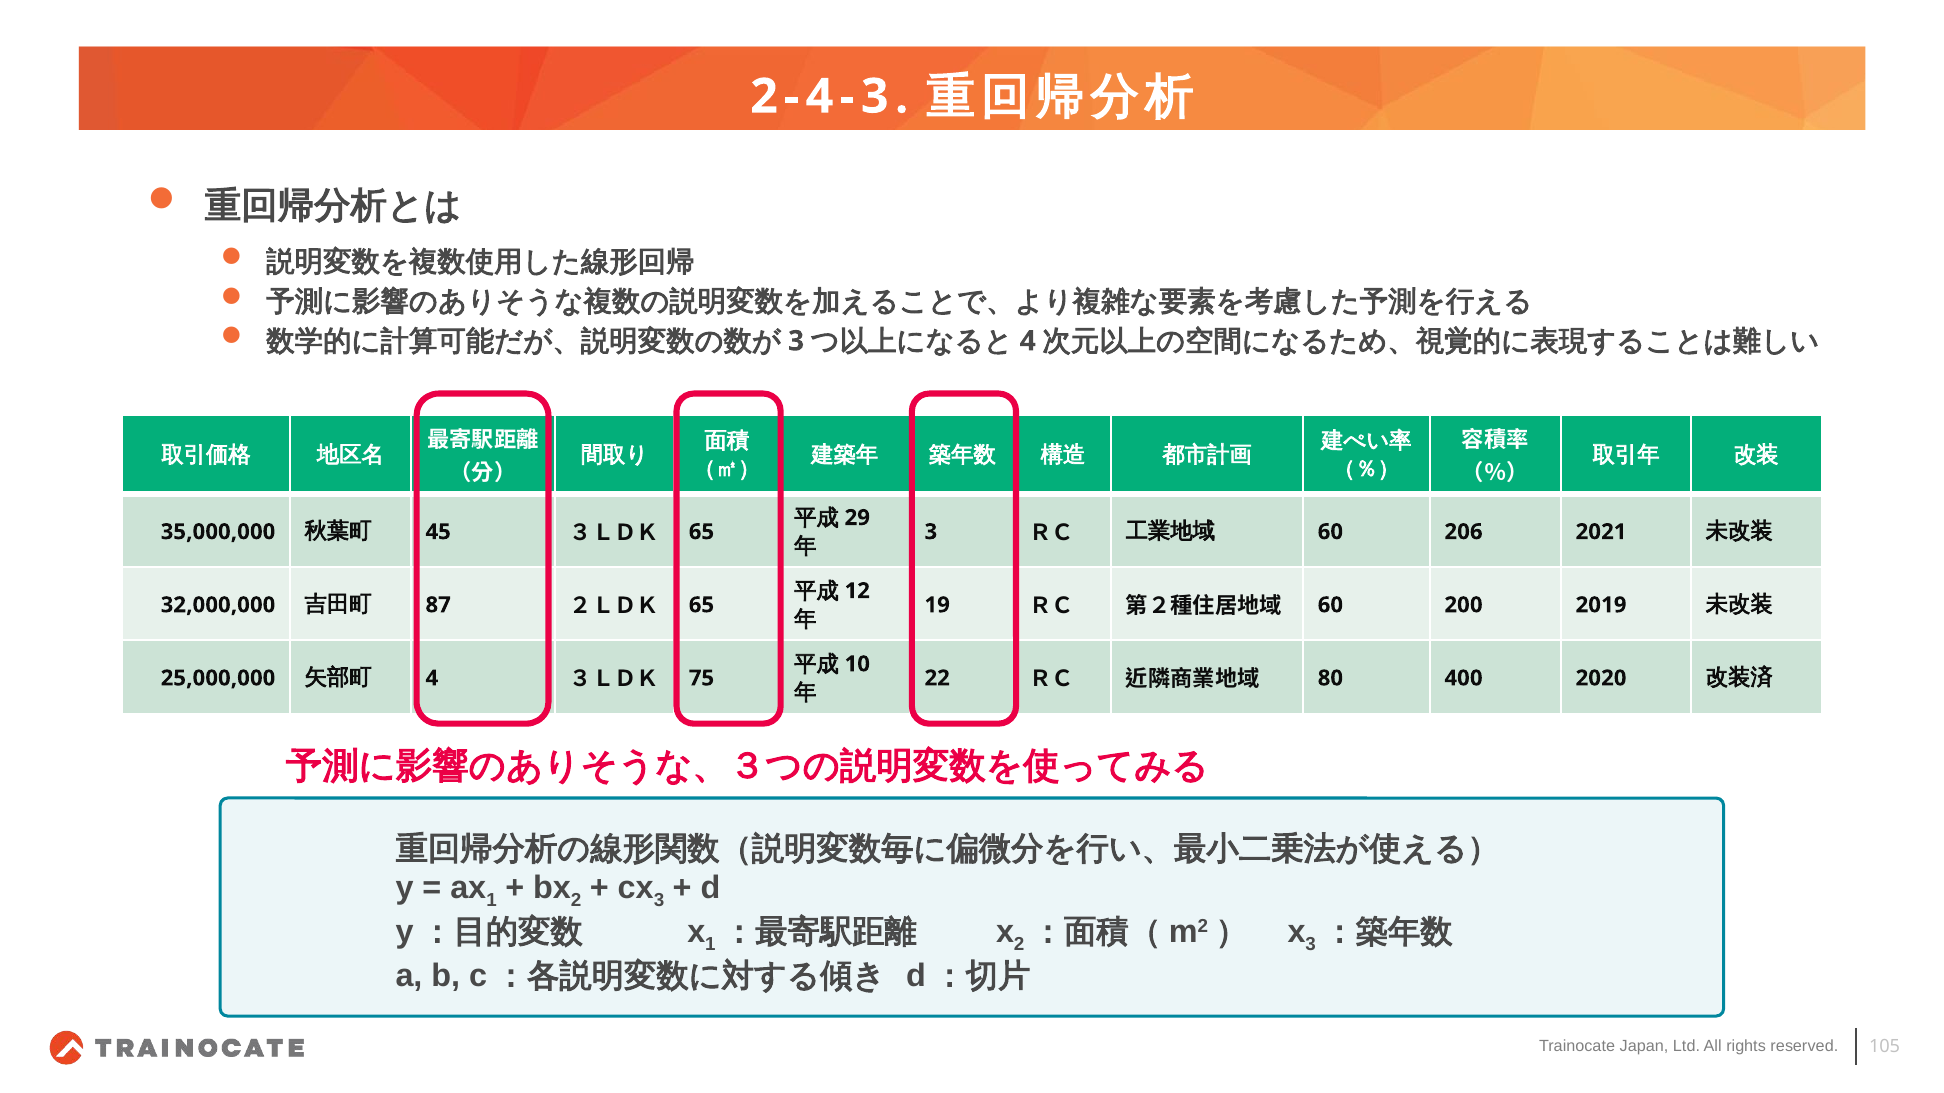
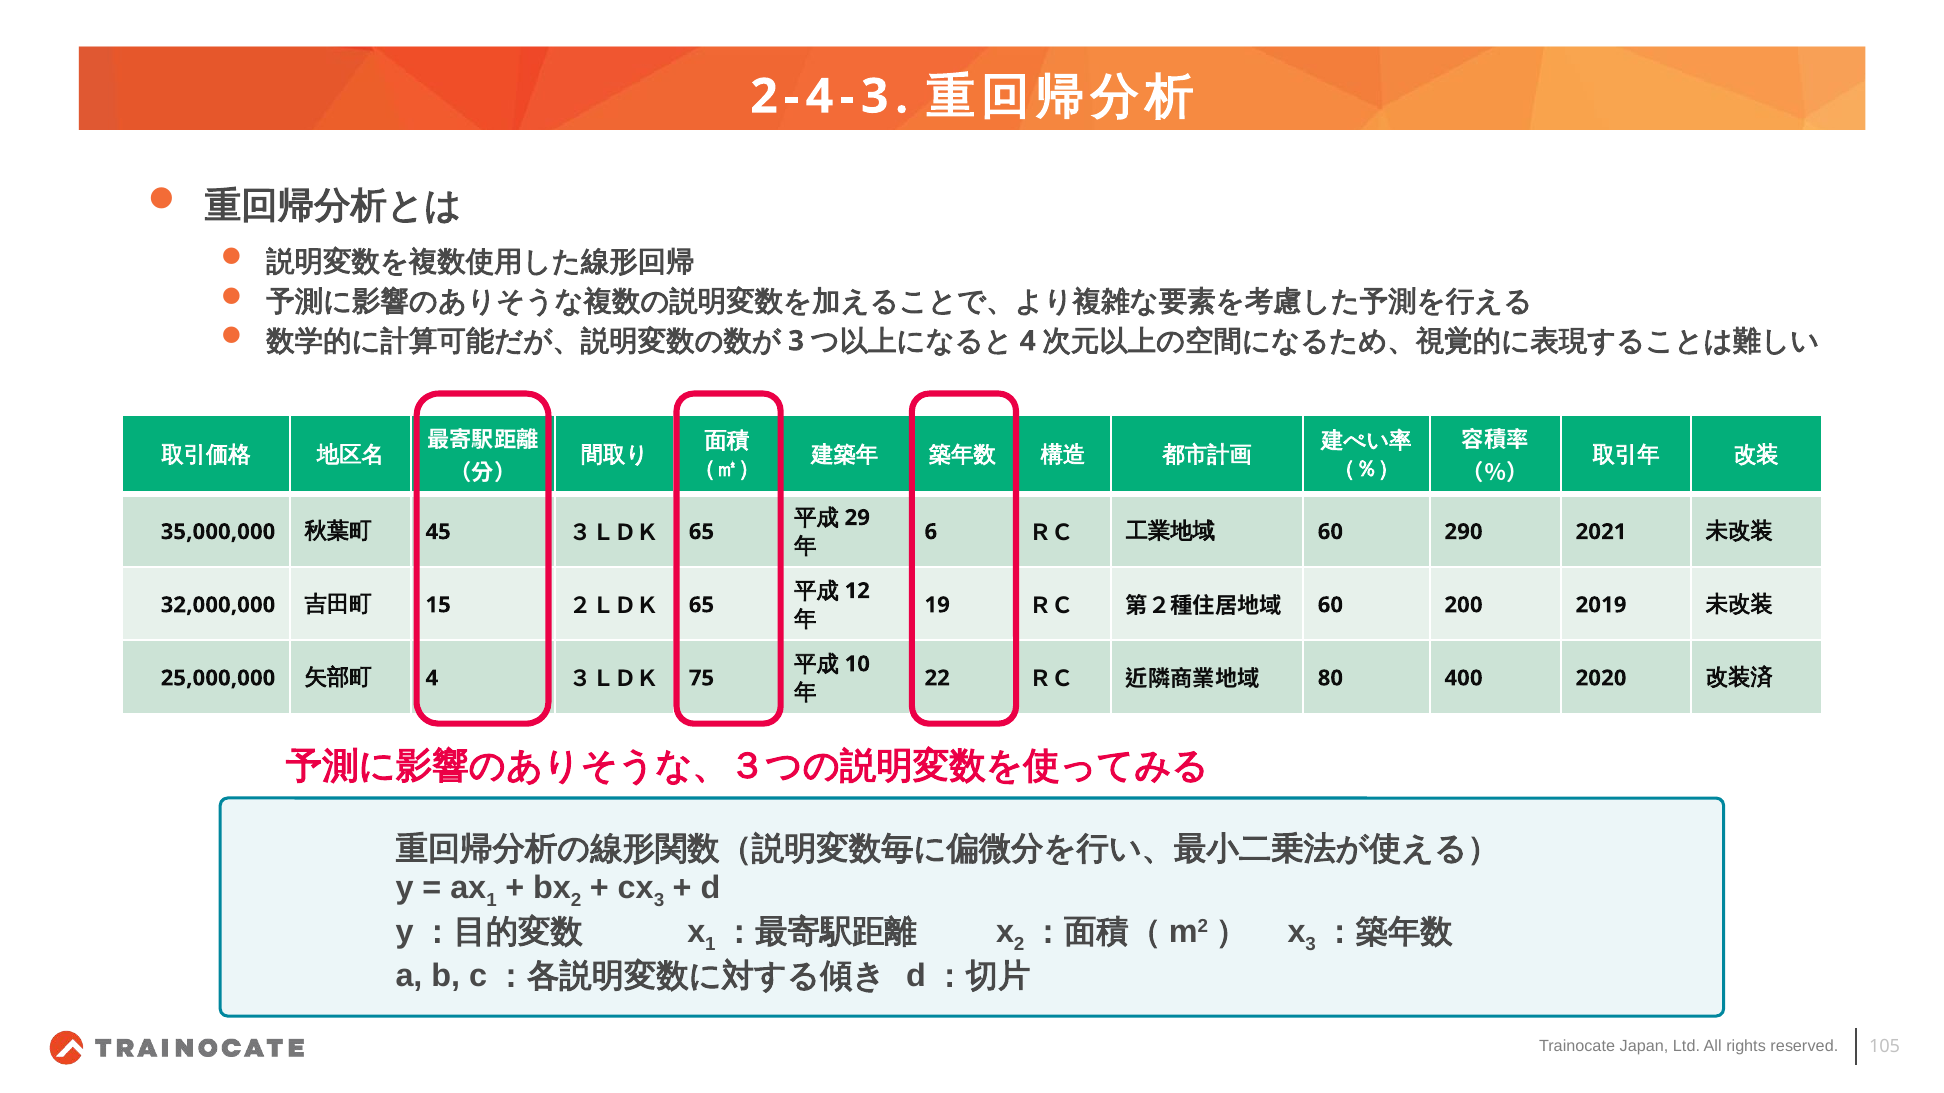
3: 3 -> 6 (931, 532)
206: 206 -> 290 (1464, 532)
87: 87 -> 15 (438, 605)
